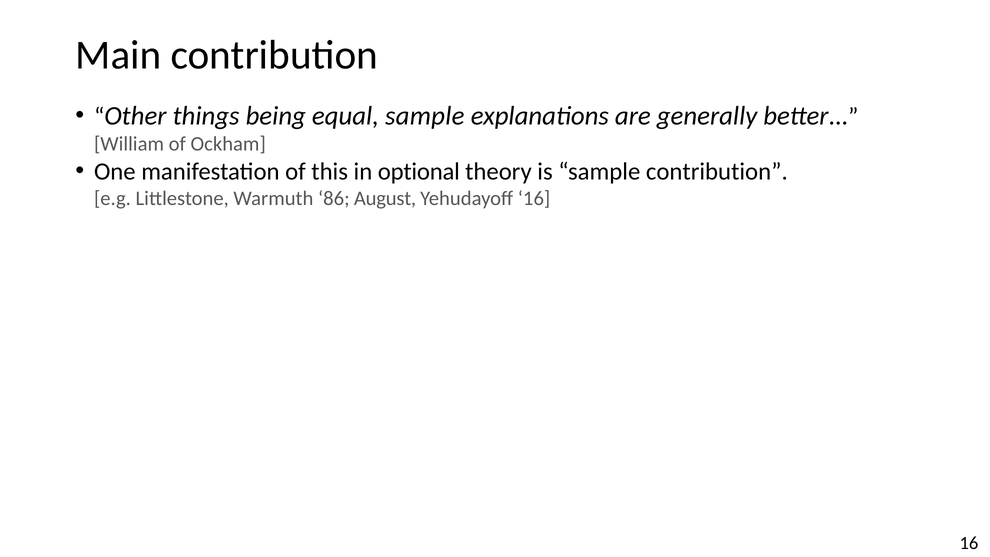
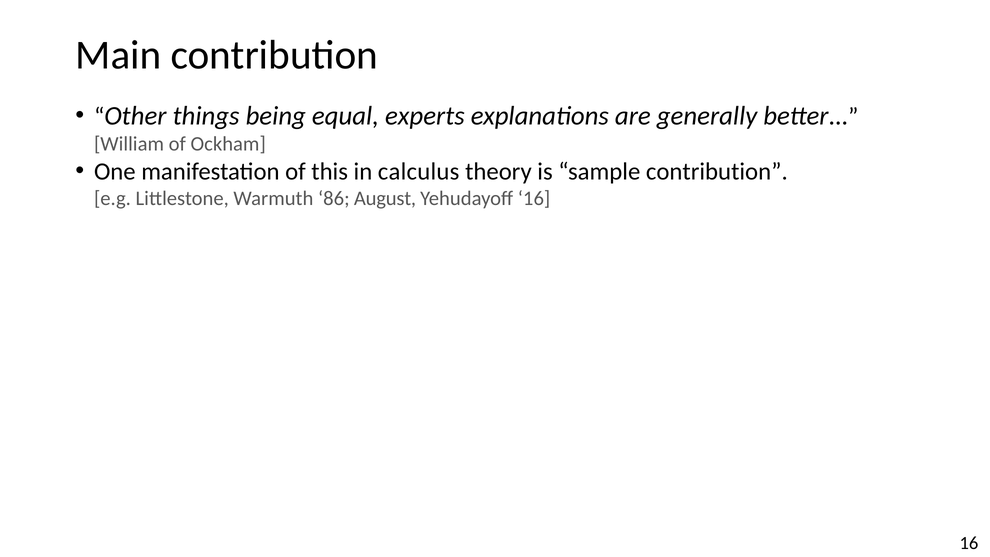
equal sample: sample -> experts (425, 116)
optional: optional -> calculus (419, 172)
